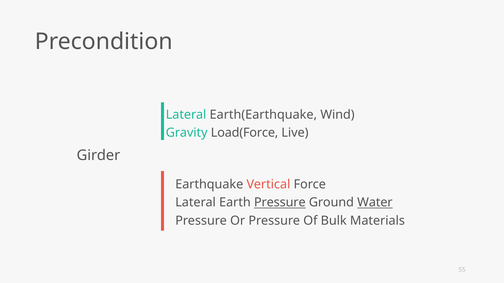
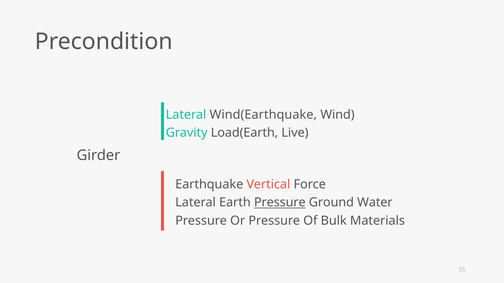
Earth(Earthquake: Earth(Earthquake -> Wind(Earthquake (263, 115)
Load(Force: Load(Force -> Load(Earth (244, 133)
Water underline: present -> none (375, 203)
